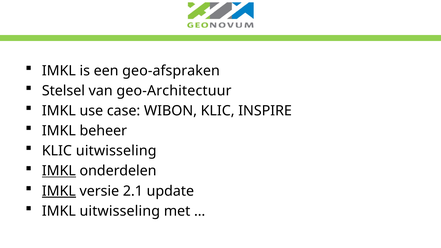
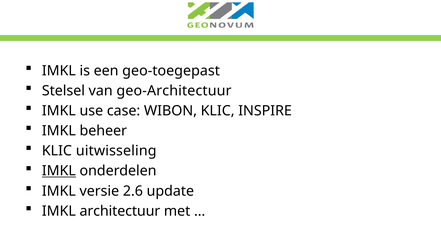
geo-afspraken: geo-afspraken -> geo-toegepast (171, 71)
IMKL underline: present -> none (59, 191)
2.1: 2.1 -> 2.6 (133, 191)
IMKL uitwisseling: uitwisseling -> architectuur (120, 211)
